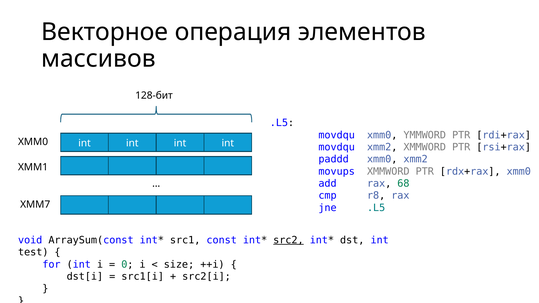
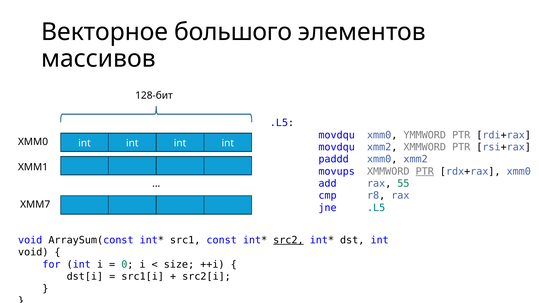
операция: операция -> большого (233, 32)
PTR underline: none -> present (425, 172)
68: 68 -> 55 (403, 184)
test: test -> void (33, 252)
